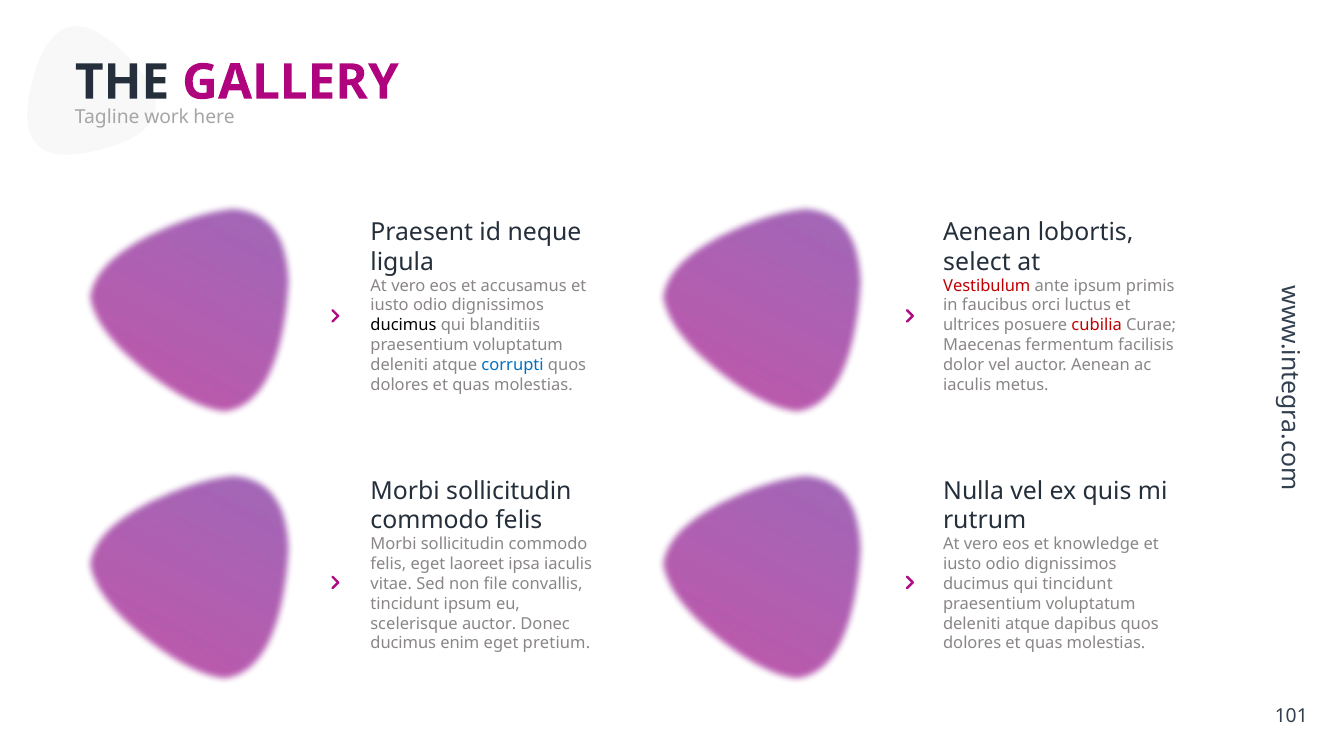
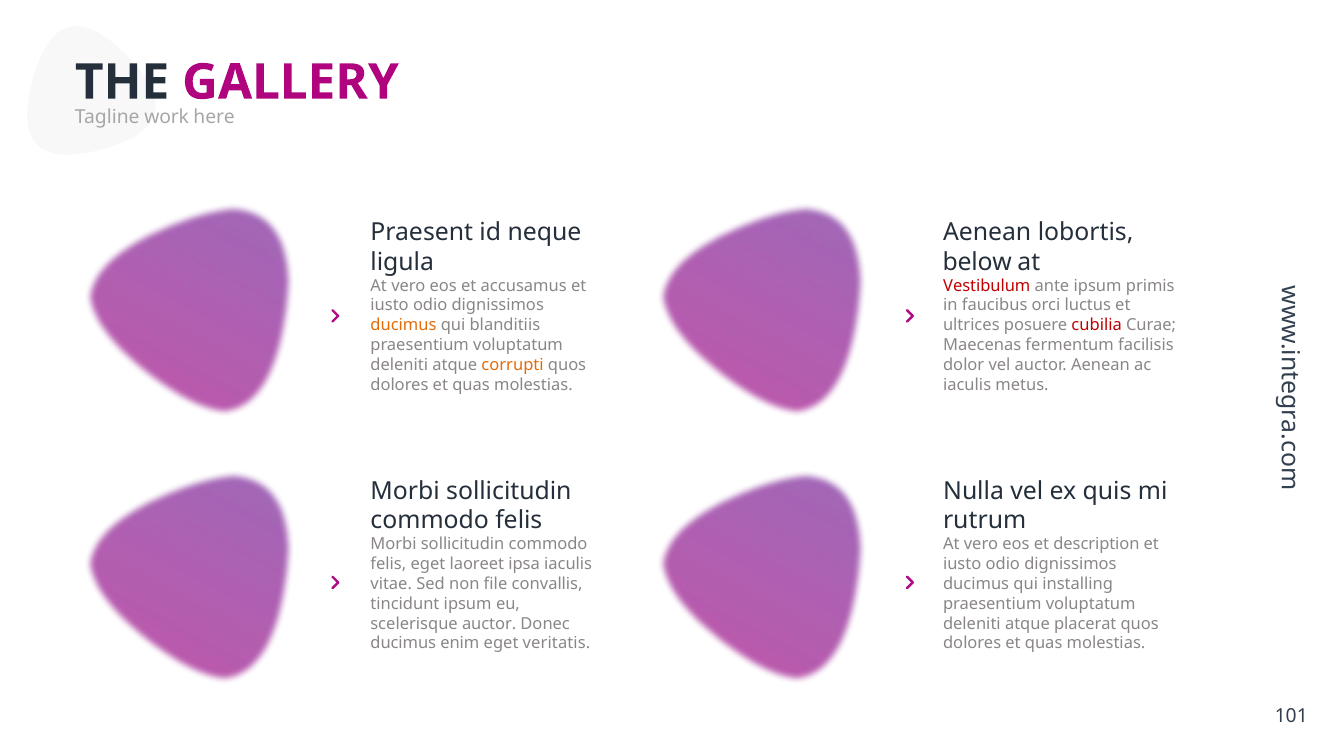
select: select -> below (977, 262)
ducimus colour: black -> orange (403, 325)
corrupti colour: blue -> orange (513, 365)
knowledge: knowledge -> description (1096, 544)
qui tincidunt: tincidunt -> installing (1078, 584)
dapibus: dapibus -> placerat (1085, 623)
pretium: pretium -> veritatis (556, 643)
